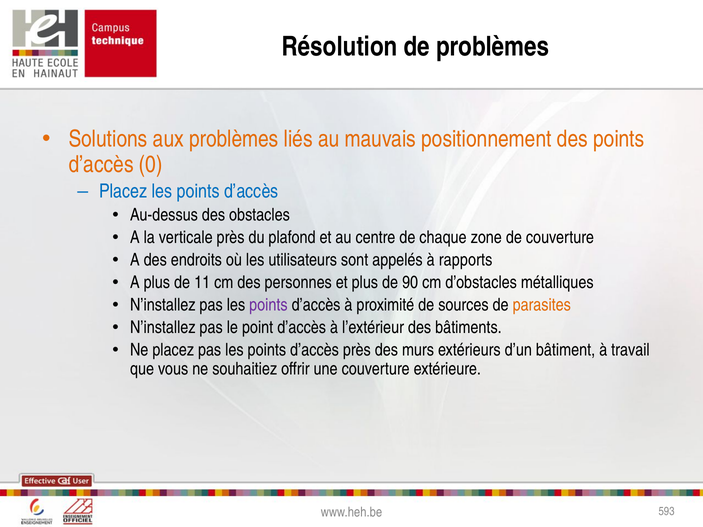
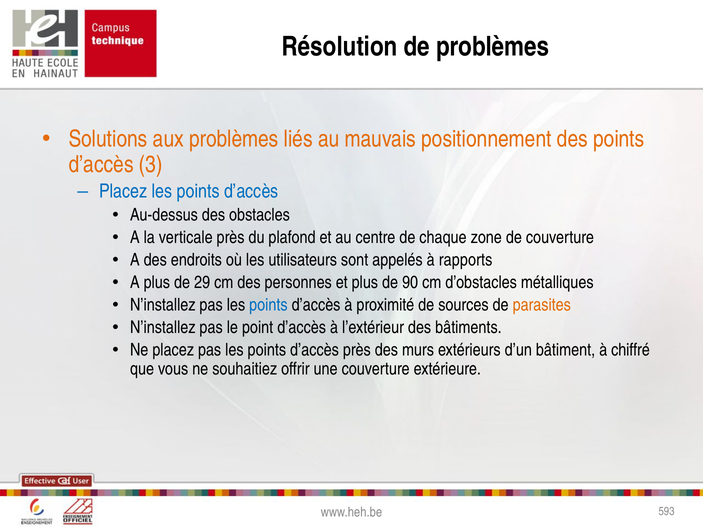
0: 0 -> 3 (151, 164)
11: 11 -> 29 (202, 283)
points colour: purple -> blue (268, 305)
travail: travail -> chiffré (631, 350)
